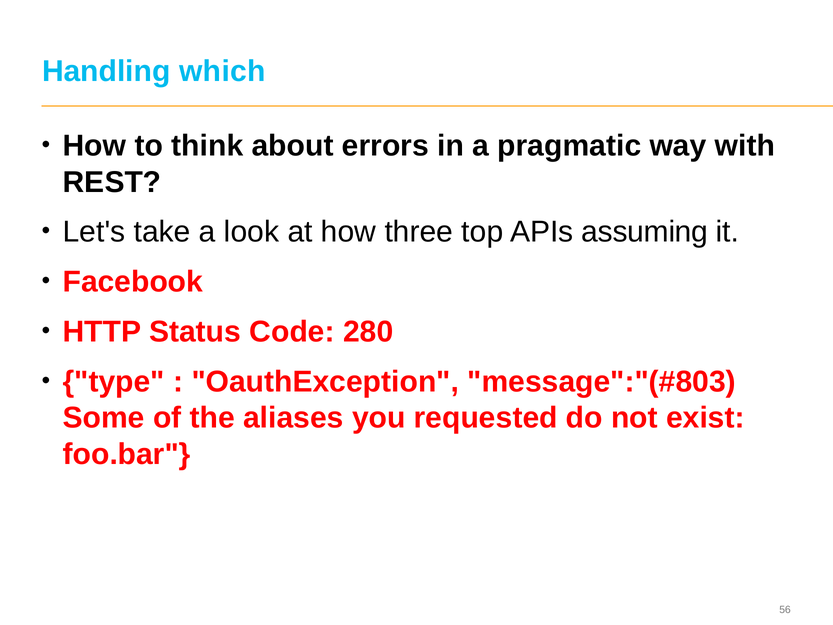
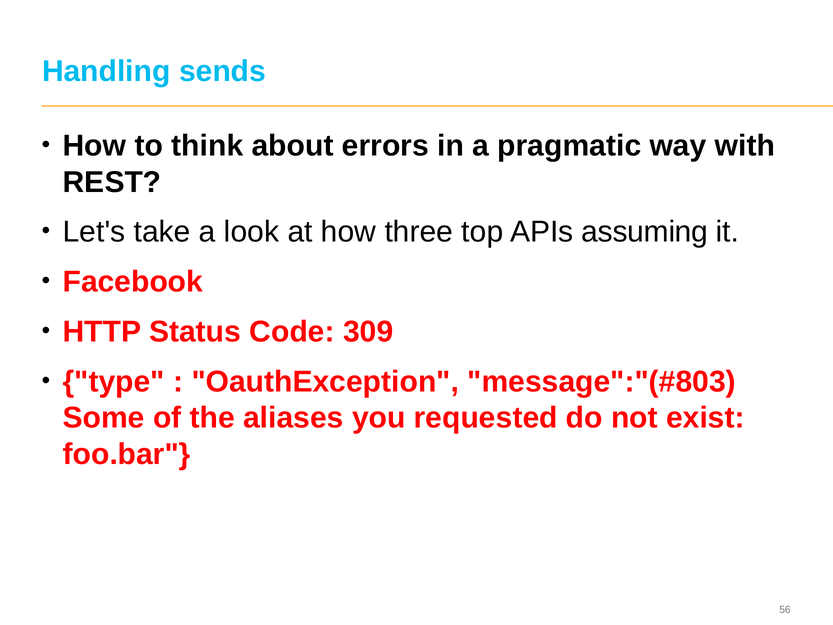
which: which -> sends (222, 71)
280: 280 -> 309 (368, 332)
